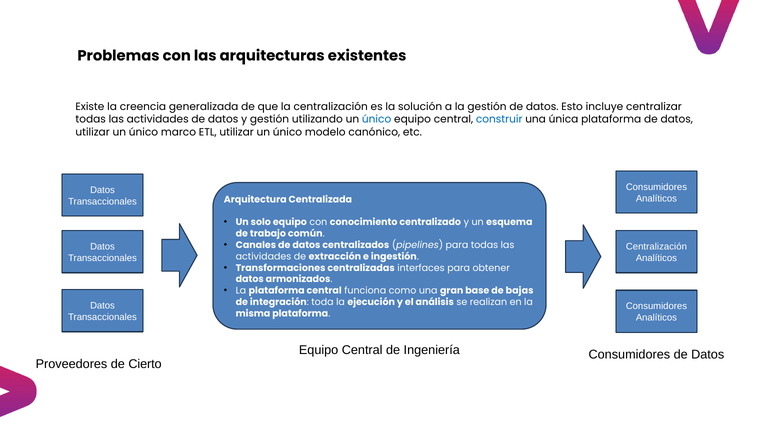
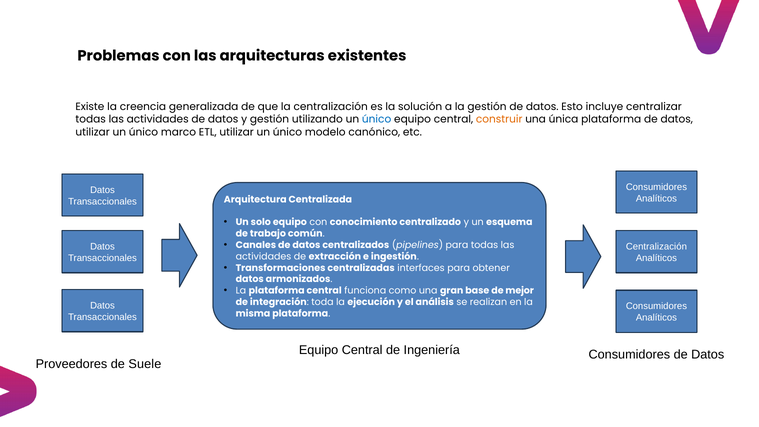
construir colour: blue -> orange (499, 119)
bajas: bajas -> mejor (520, 291)
Cierto: Cierto -> Suele (145, 364)
